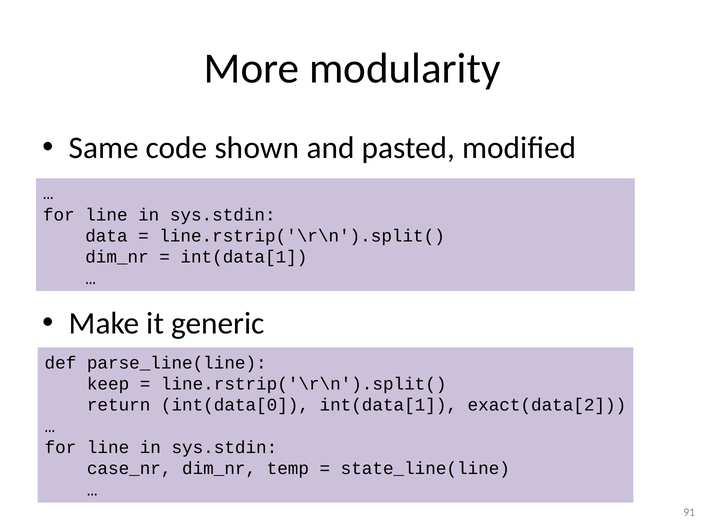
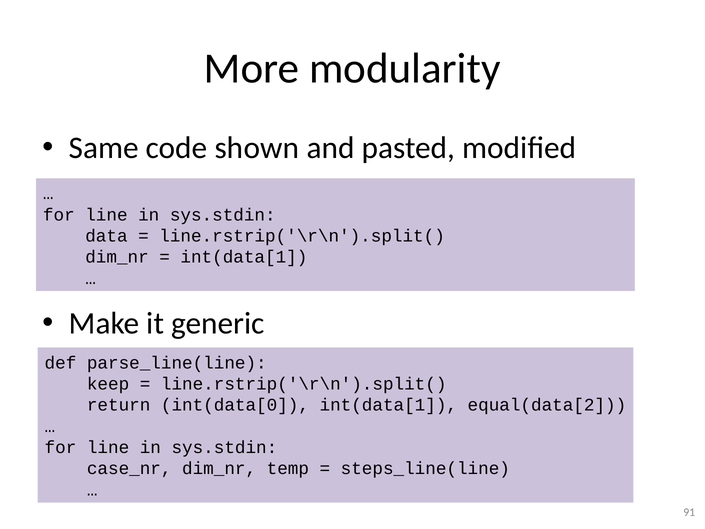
exact(data[2: exact(data[2 -> equal(data[2 (547, 405)
state_line(line: state_line(line -> steps_line(line (425, 468)
